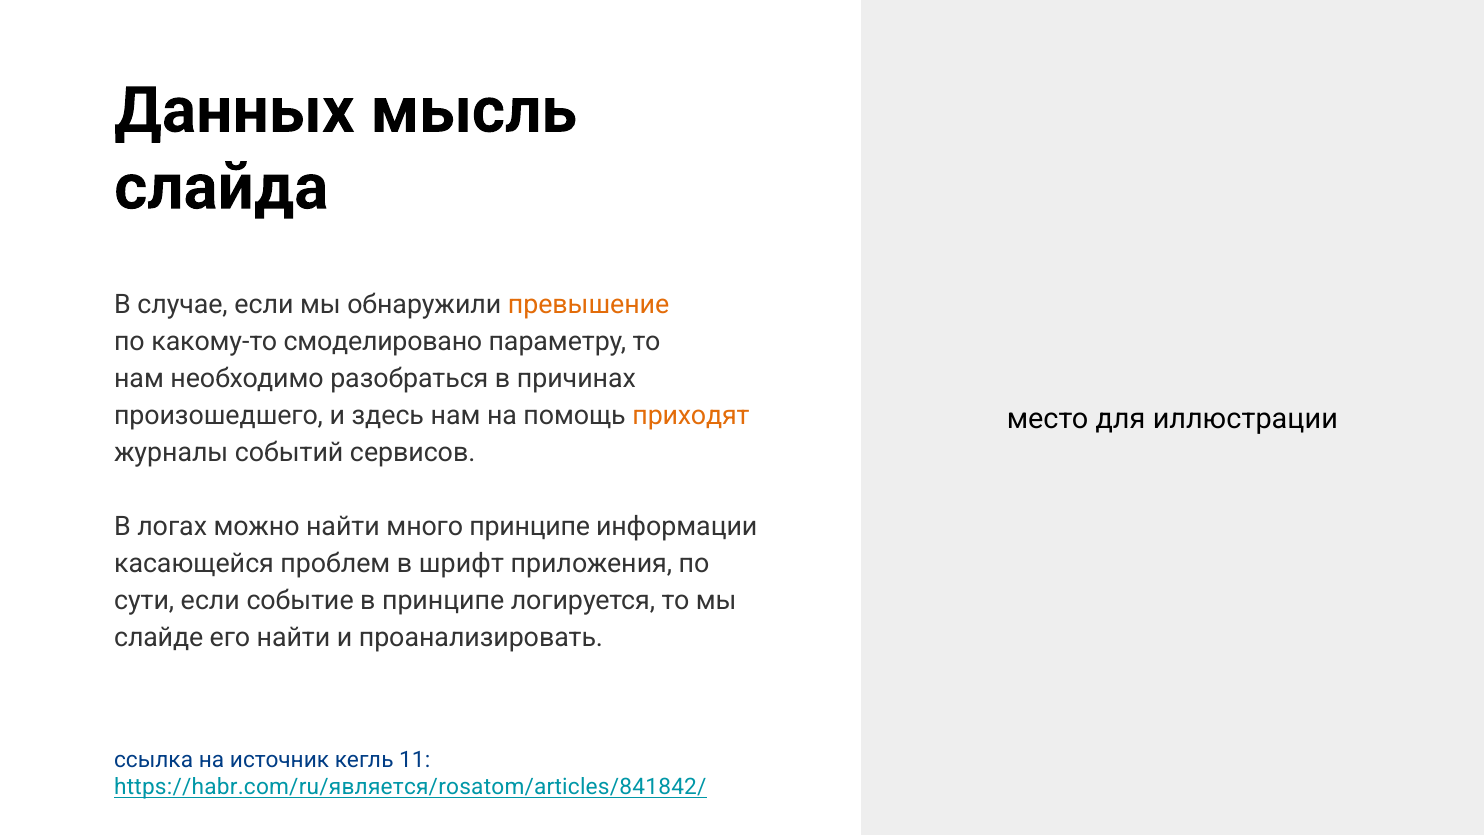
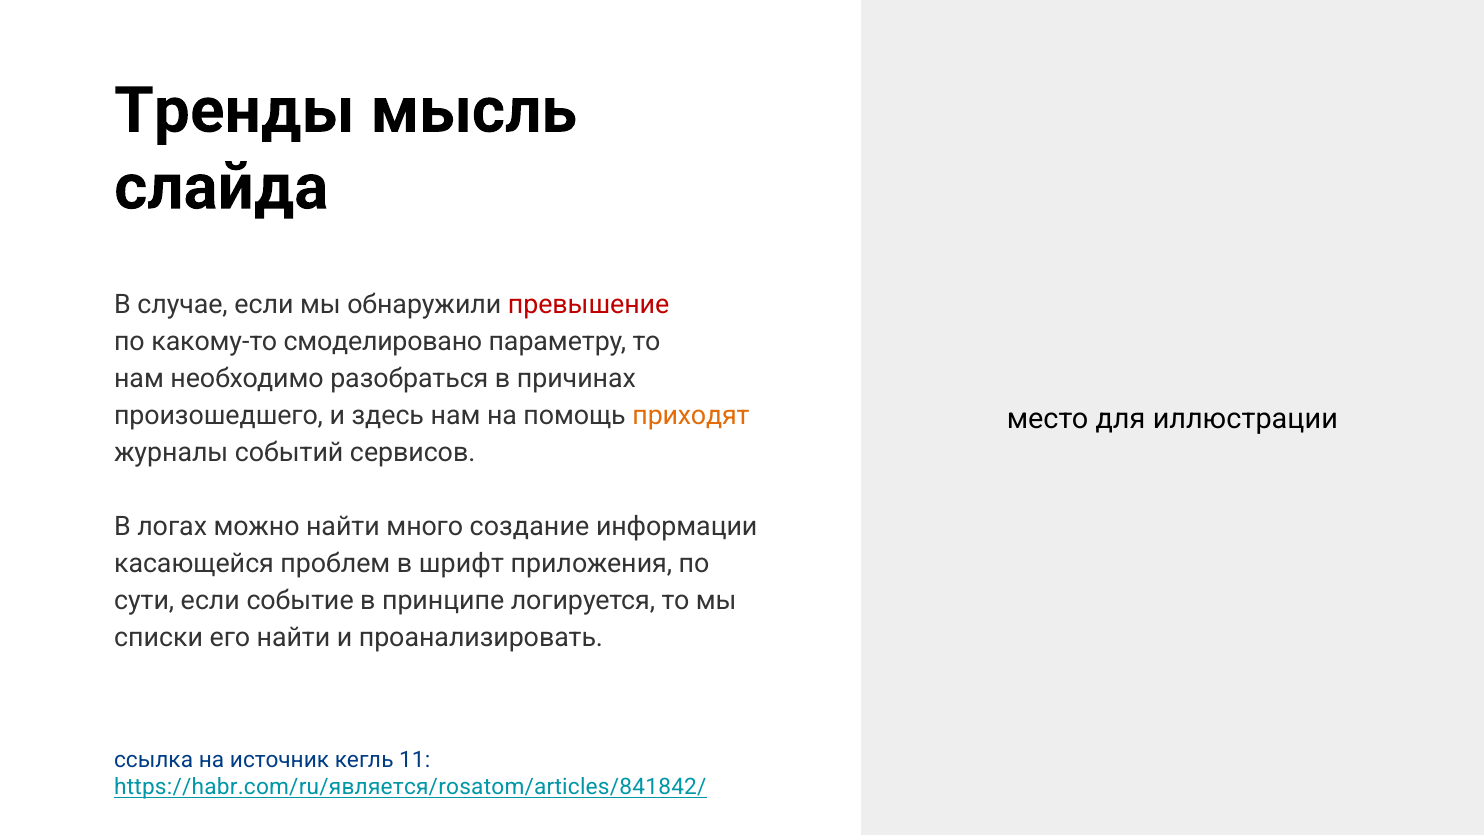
Данных: Данных -> Тренды (234, 111)
превышение colour: orange -> red (589, 305)
много принципе: принципе -> создание (530, 527)
слайде: слайде -> списки (159, 638)
